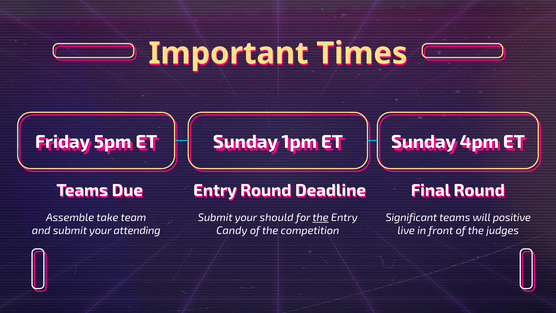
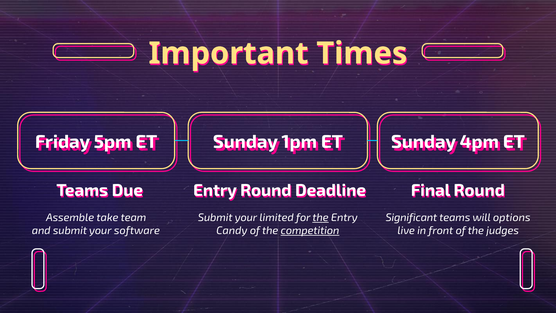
should: should -> limited (277, 218)
positive: positive -> options (512, 218)
attending: attending -> software (137, 231)
competition underline: none -> present (310, 231)
